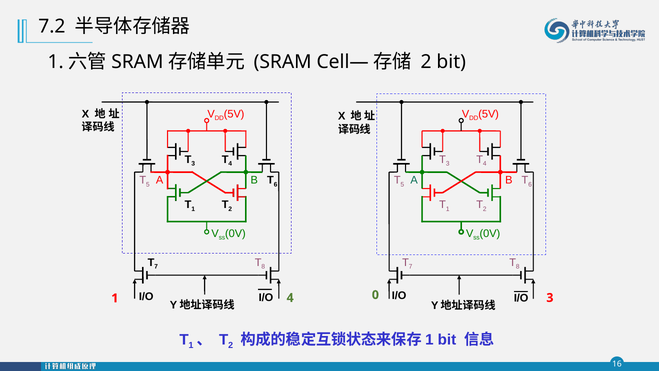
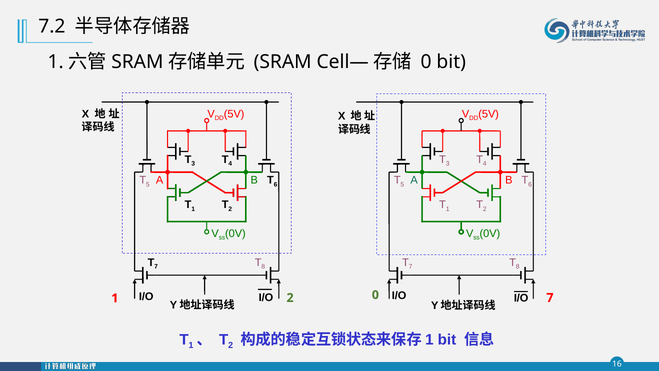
2: 2 -> 0 (426, 62)
I/O 3: 3 -> 7 (550, 298)
1 4: 4 -> 2 (290, 298)
